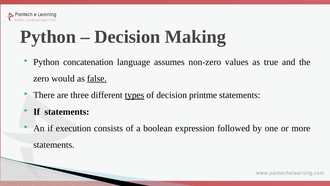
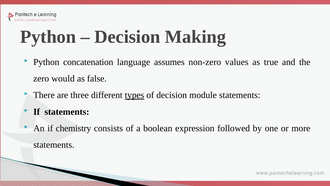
false underline: present -> none (97, 78)
printme: printme -> module (203, 95)
execution: execution -> chemistry (74, 128)
